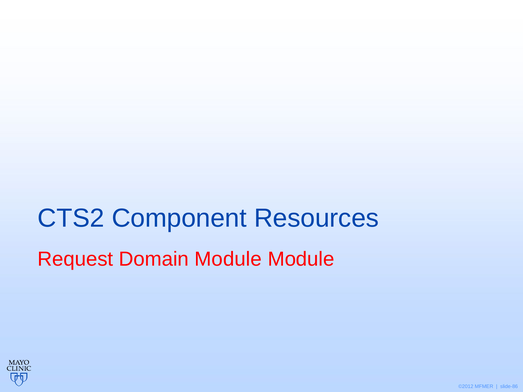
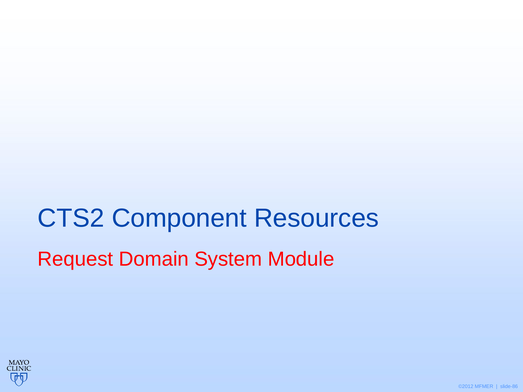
Domain Module: Module -> System (228, 259)
